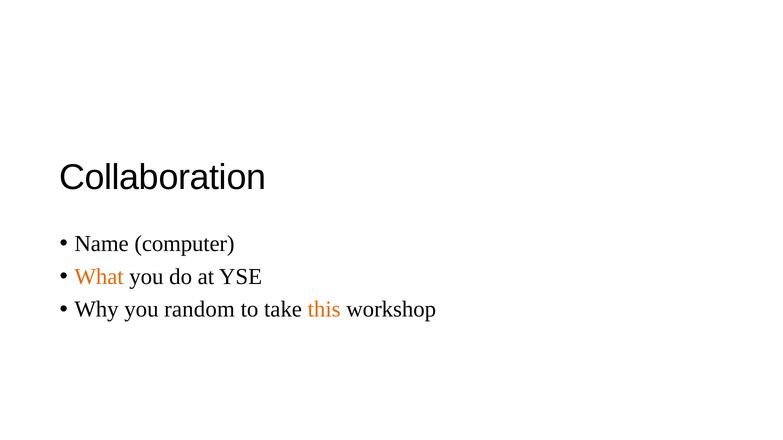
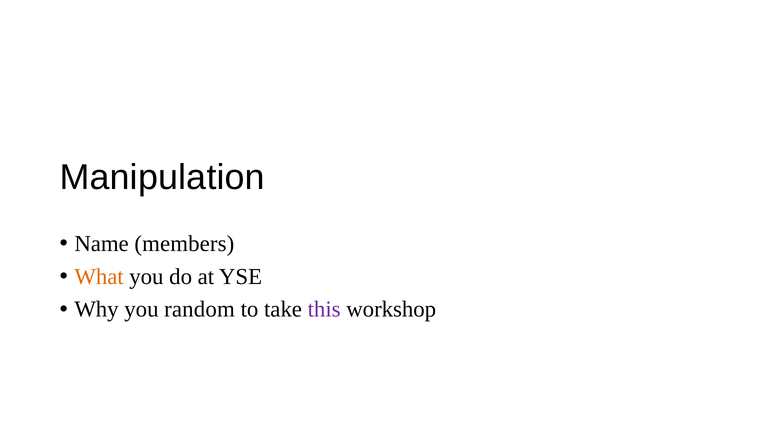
Collaboration: Collaboration -> Manipulation (162, 177)
computer: computer -> members (184, 244)
this colour: orange -> purple (324, 310)
